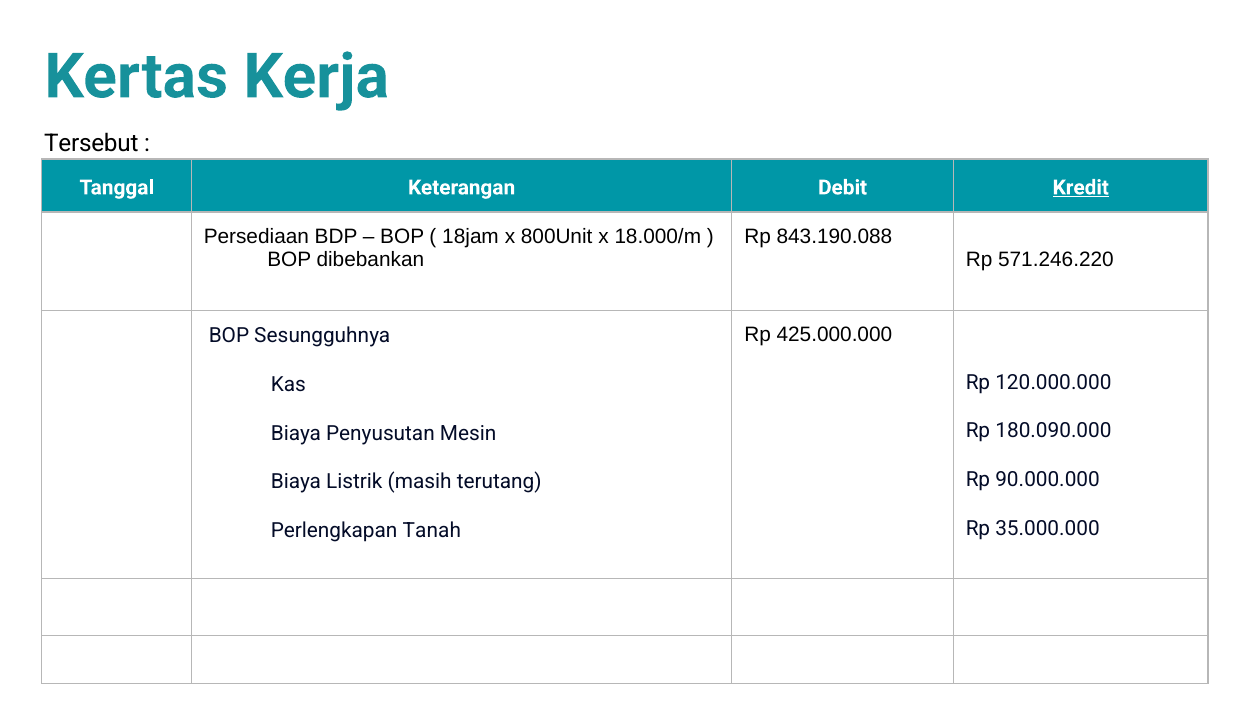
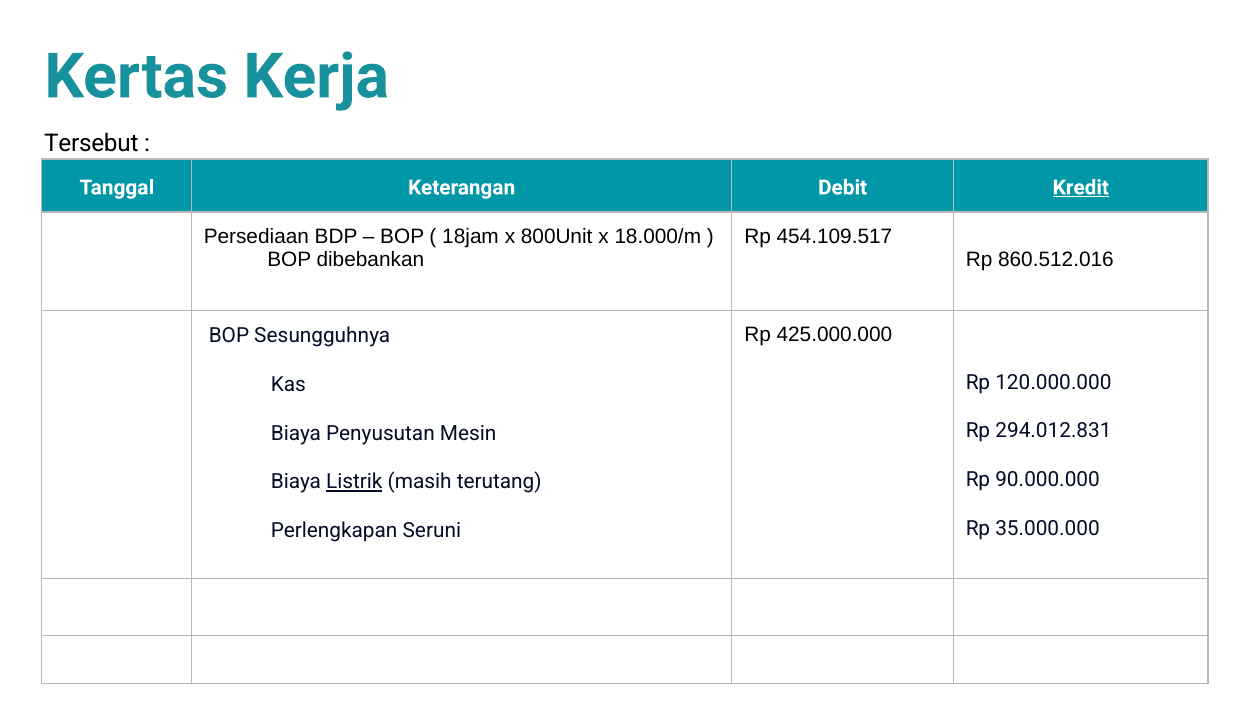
843.190.088: 843.190.088 -> 454.109.517 (834, 237)
571.246.220: 571.246.220 -> 860.512.016 (1056, 260)
180.090.000: 180.090.000 -> 294.012.831 (1053, 431)
Listrik underline: none -> present (354, 482)
Tanah: Tanah -> Seruni (432, 531)
